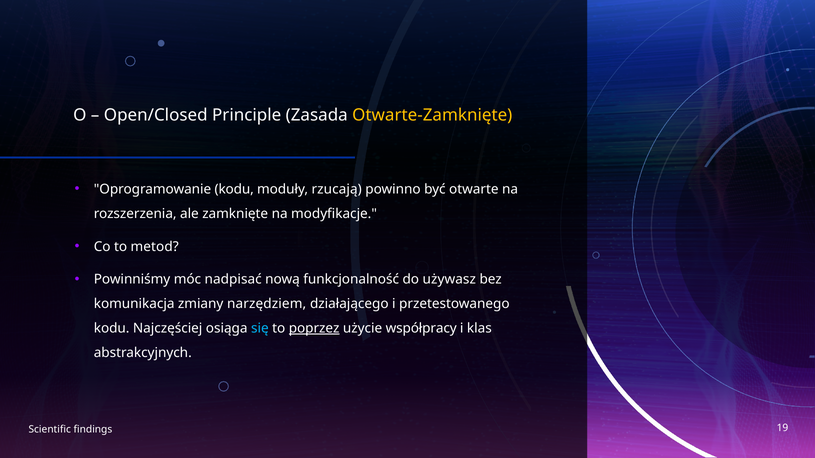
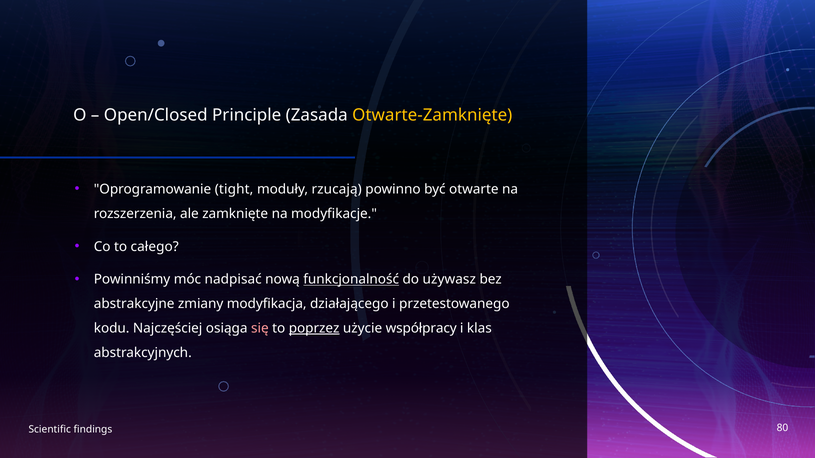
Oprogramowanie kodu: kodu -> tight (234, 189)
metod: metod -> całego (155, 247)
funkcjonalność underline: none -> present (351, 280)
komunikacja: komunikacja -> abstrakcyjne (134, 304)
narzędziem: narzędziem -> modyfikacja (267, 304)
się colour: light blue -> pink (260, 329)
19: 19 -> 80 (783, 428)
